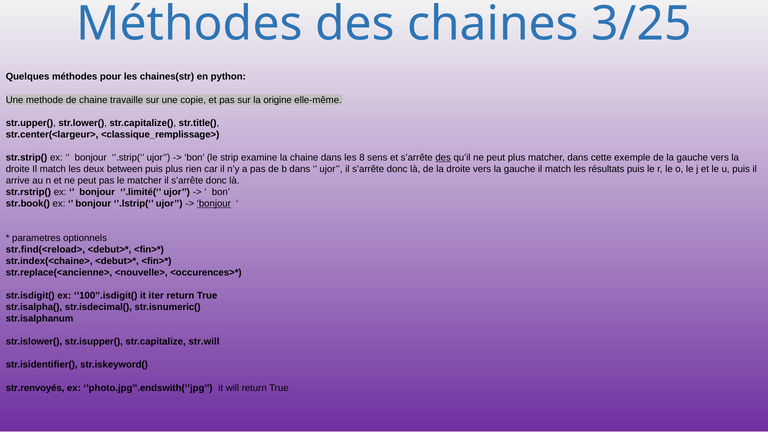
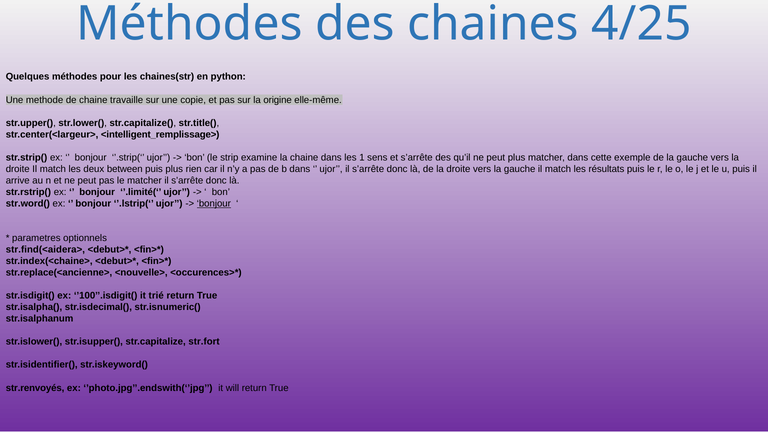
3/25: 3/25 -> 4/25 (641, 24)
<classique_remplissage>: <classique_remplissage> -> <intelligent_remplissage> (160, 134)
8: 8 -> 1 (362, 157)
des underline: present -> none (443, 157)
str.book(: str.book( -> str.word( (28, 204)
str.find(<reload>: str.find(<reload> -> str.find(<aidera> (45, 250)
iter: iter -> trié (156, 296)
str.will: str.will -> str.fort (204, 342)
